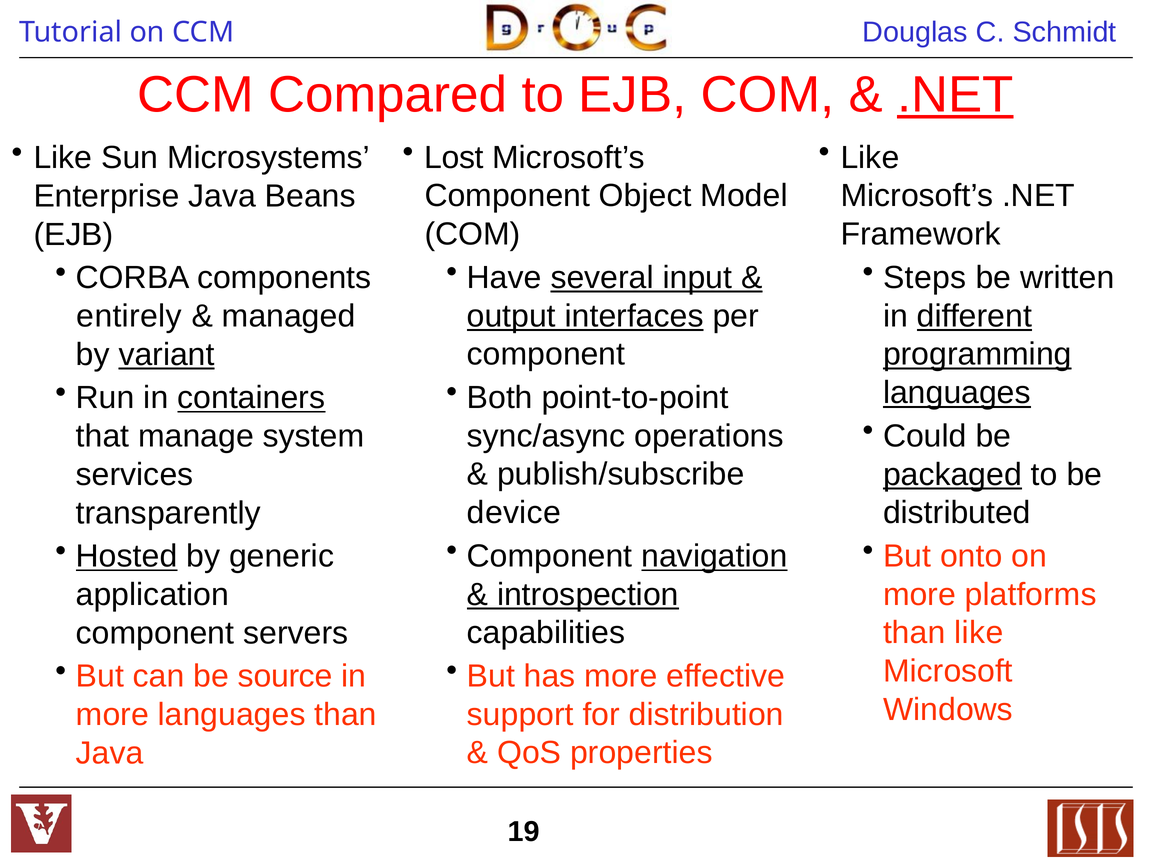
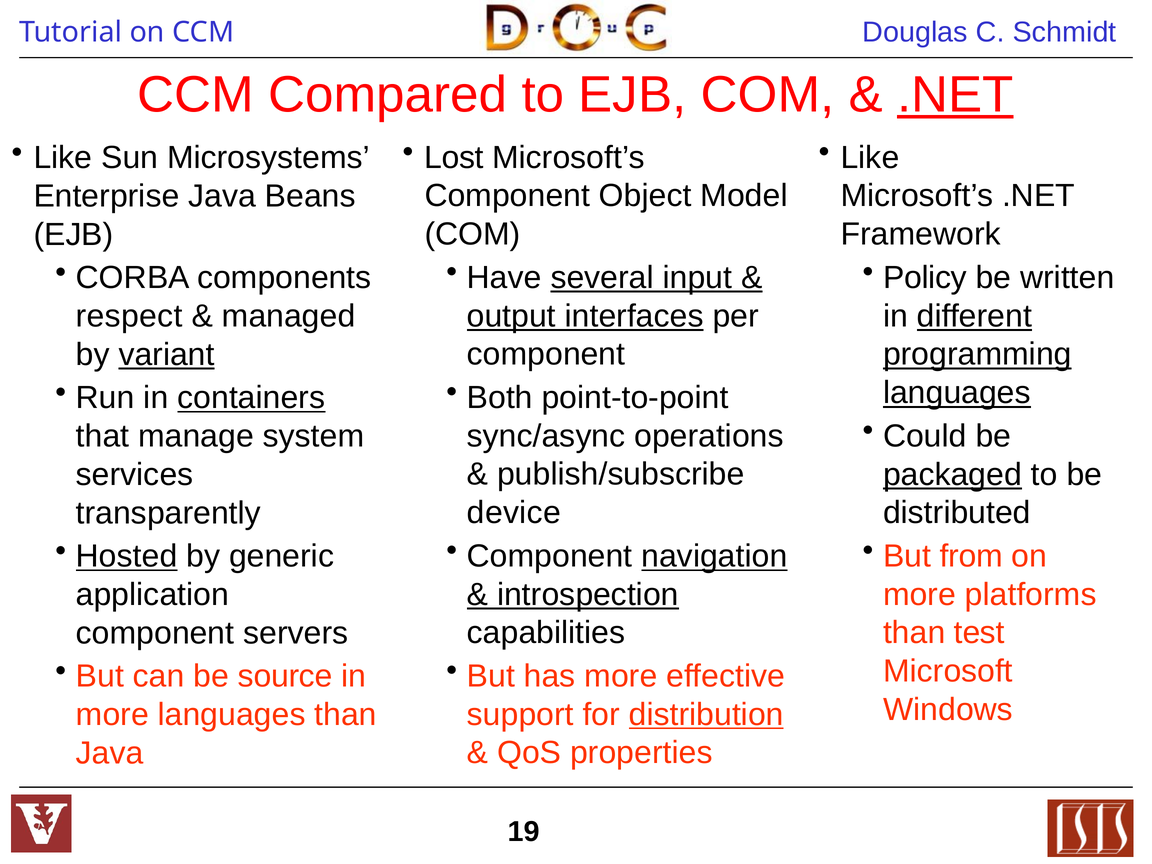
Steps: Steps -> Policy (925, 278)
entirely: entirely -> respect (129, 316)
onto: onto -> from (971, 556)
than like: like -> test (979, 633)
distribution underline: none -> present (706, 715)
